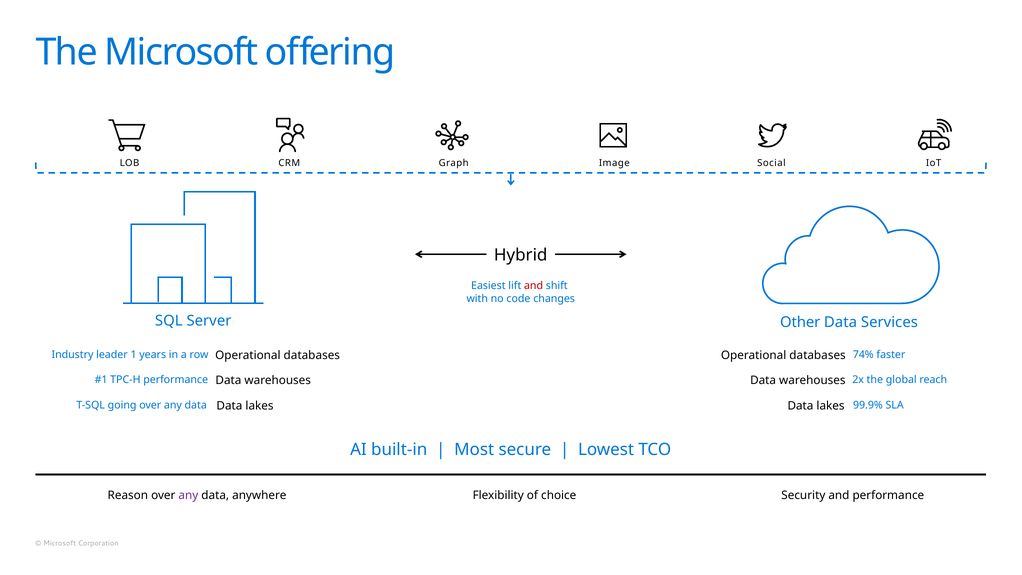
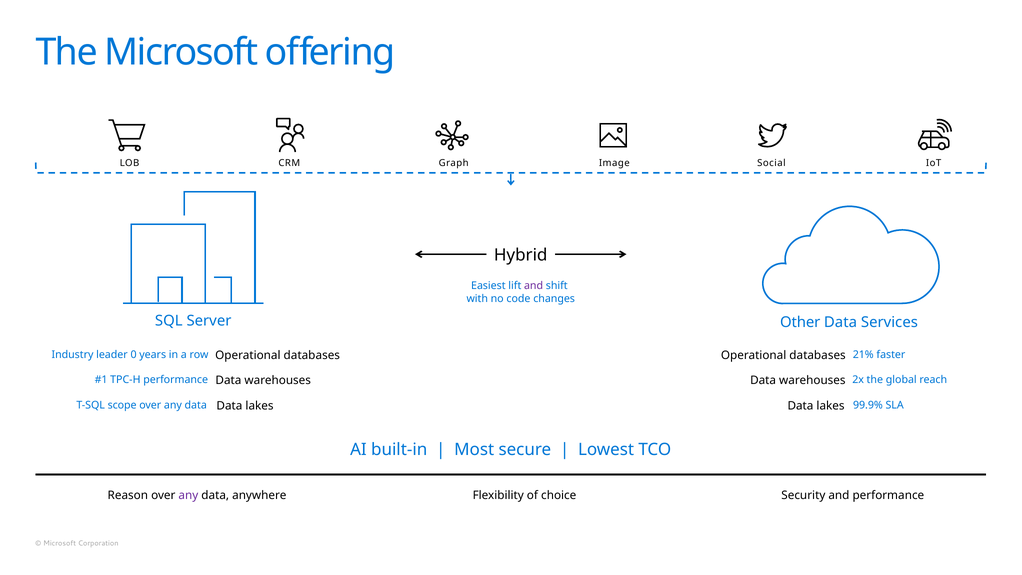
and colour: red -> purple (534, 286)
1: 1 -> 0 (134, 355)
74%: 74% -> 21% (863, 355)
going: going -> scope (122, 405)
